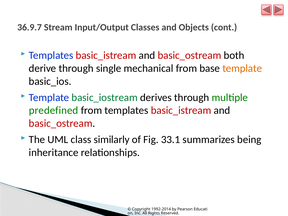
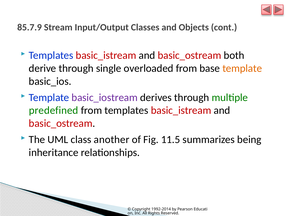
36.9.7: 36.9.7 -> 85.7.9 (30, 27)
mechanical: mechanical -> overloaded (149, 68)
basic_iostream colour: green -> purple (105, 97)
similarly: similarly -> another (112, 140)
33.1: 33.1 -> 11.5 (171, 140)
